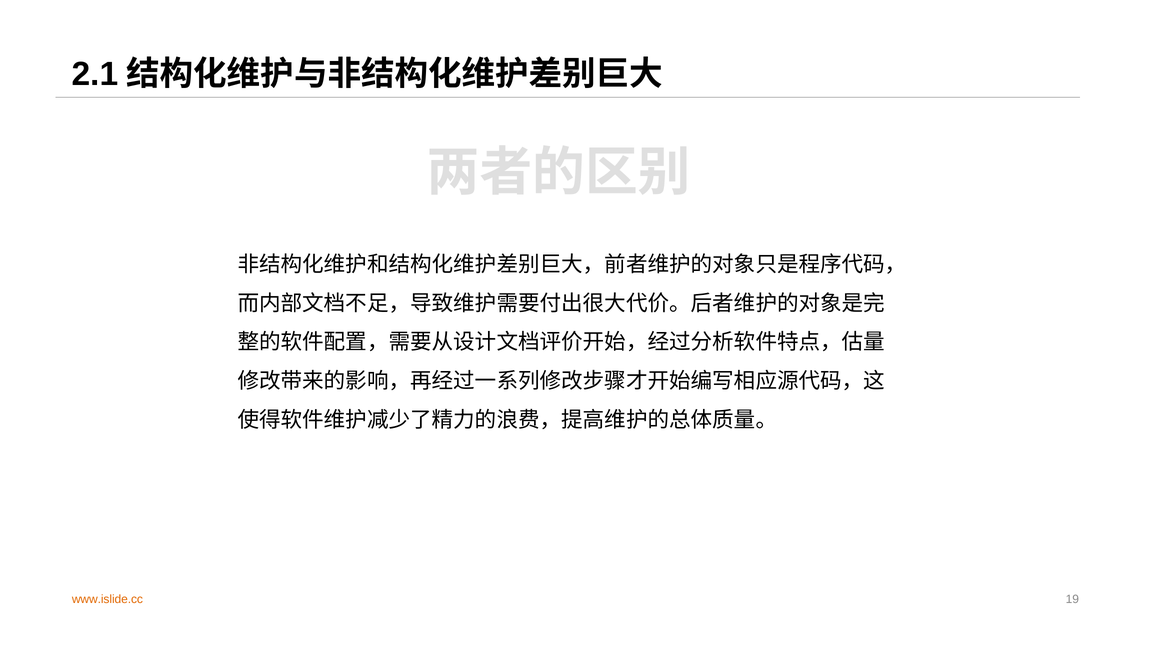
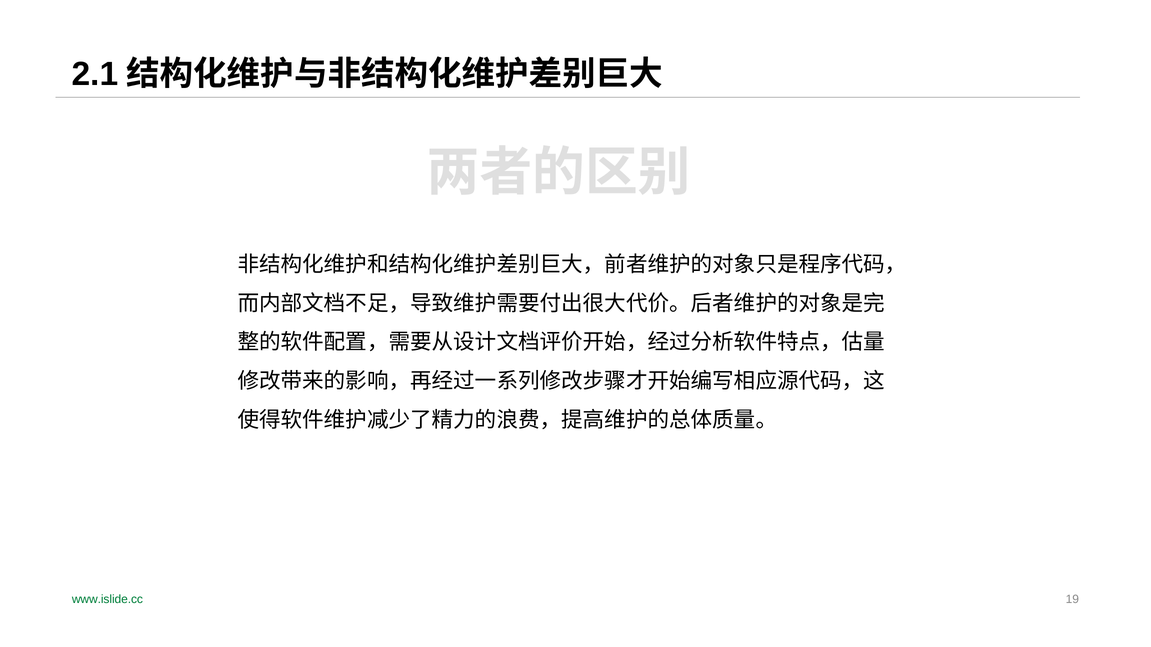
www.islide.cc colour: orange -> green (107, 600)
